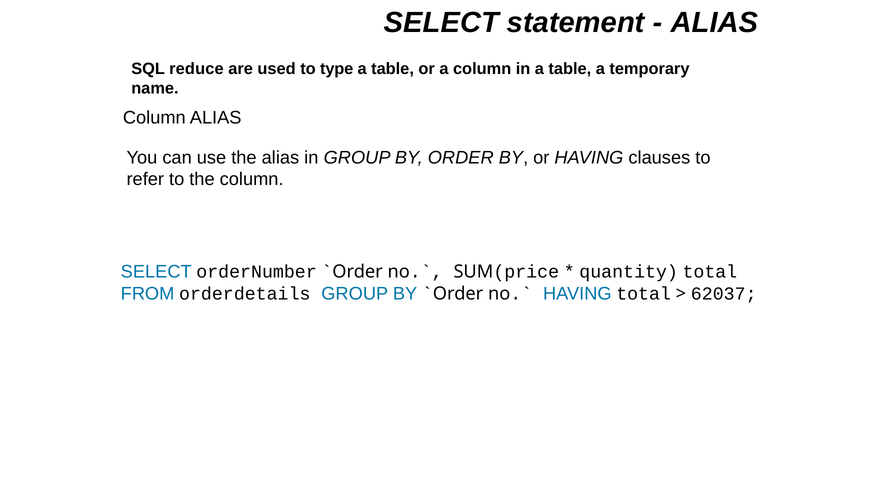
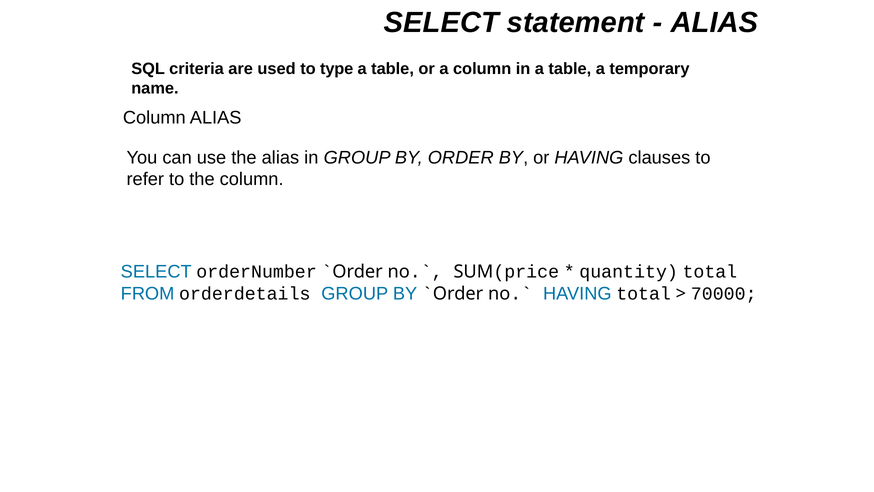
reduce: reduce -> criteria (196, 69)
62037: 62037 -> 70000 (724, 293)
